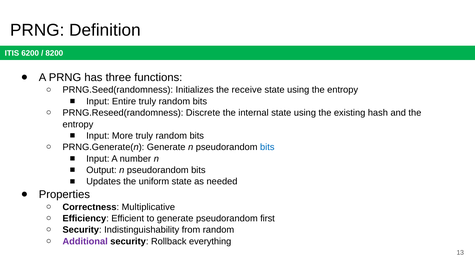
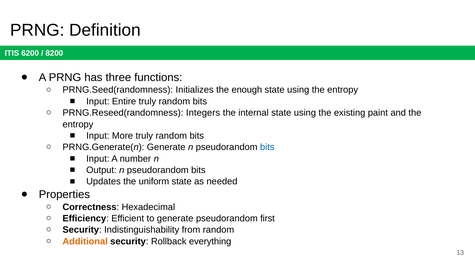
receive: receive -> enough (247, 90)
Discrete: Discrete -> Integers (203, 113)
hash: hash -> paint (378, 113)
Multiplicative: Multiplicative -> Hexadecimal (148, 207)
Additional colour: purple -> orange (85, 242)
